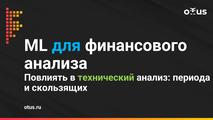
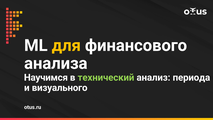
для colour: light blue -> yellow (66, 45)
Повлиять: Повлиять -> Научимся (46, 77)
скользящих: скользящих -> визуального (60, 88)
